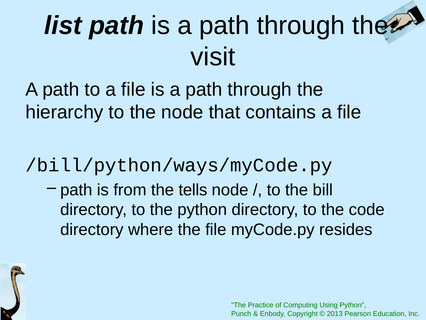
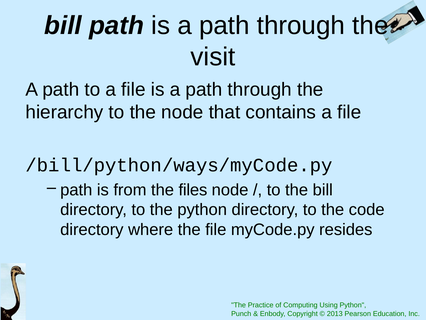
list: list -> bill (63, 26)
tells: tells -> files (193, 190)
